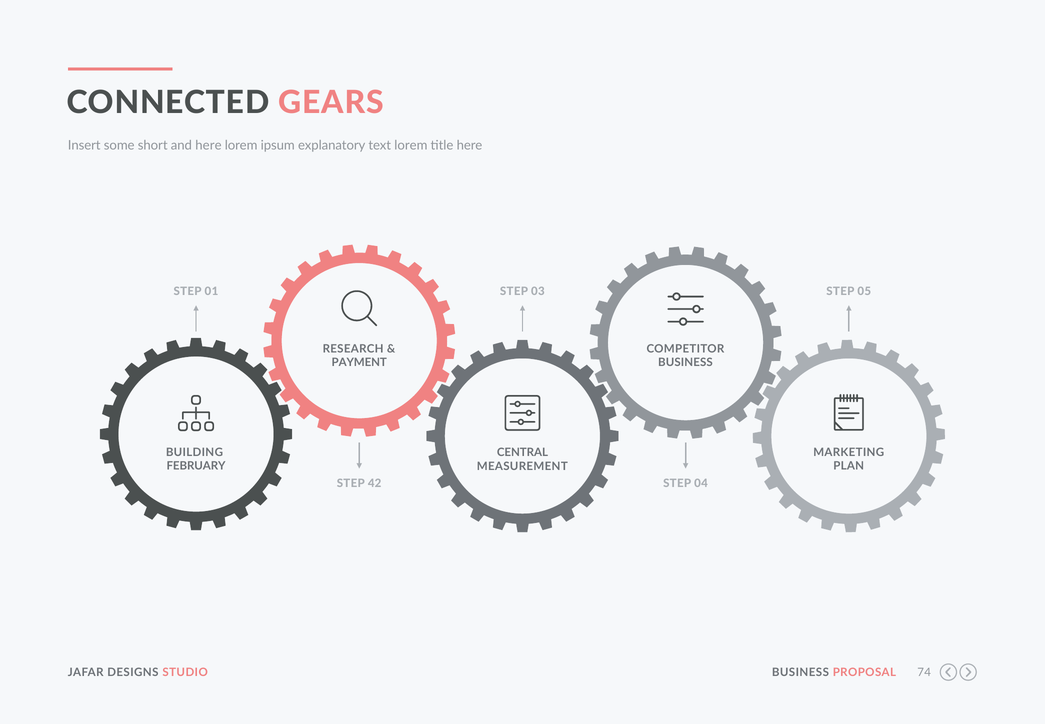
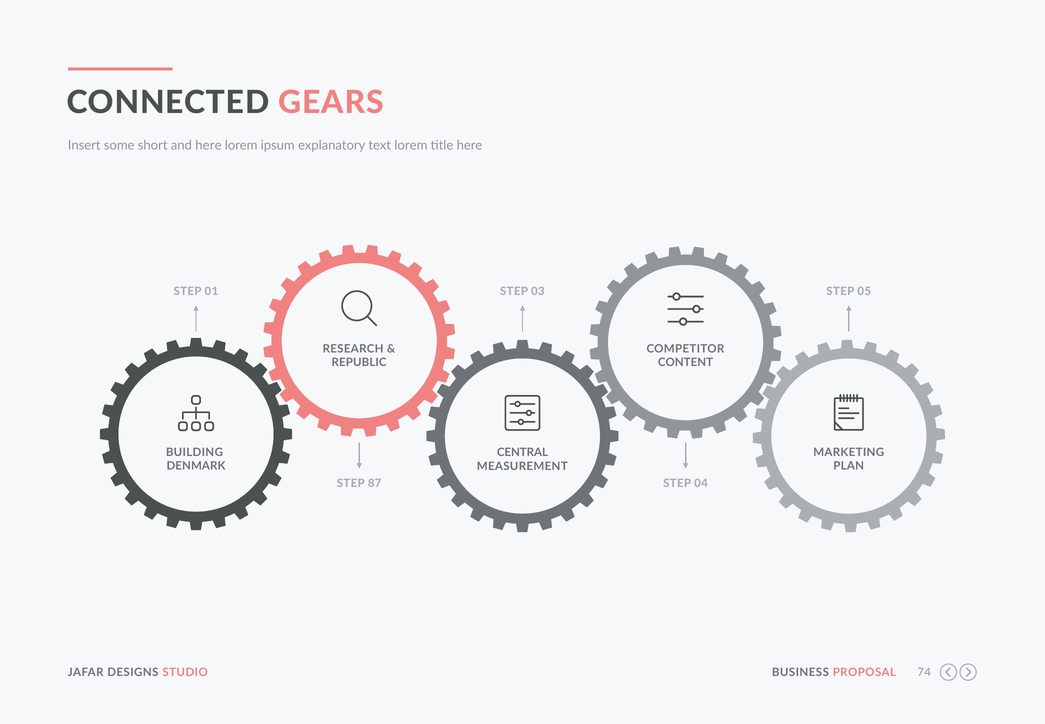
PAYMENT: PAYMENT -> REPUBLIC (359, 362)
BUSINESS: BUSINESS -> CONTENT (685, 362)
FEBRUARY: FEBRUARY -> DENMARK (196, 466)
42: 42 -> 87 (375, 483)
